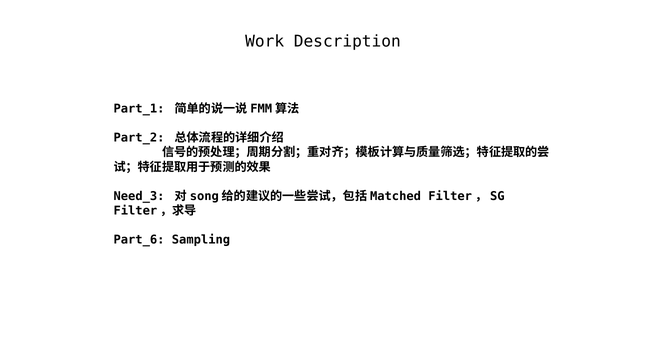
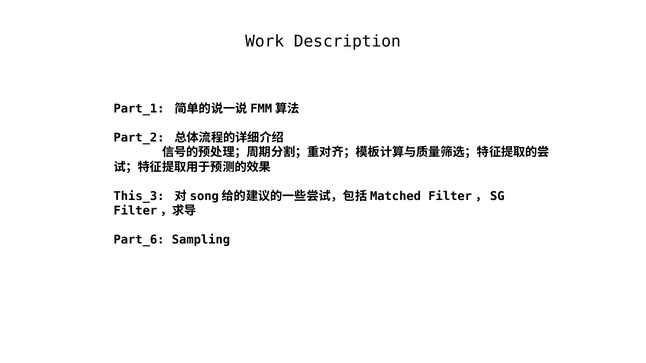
Need_3: Need_3 -> This_3 (139, 196)
